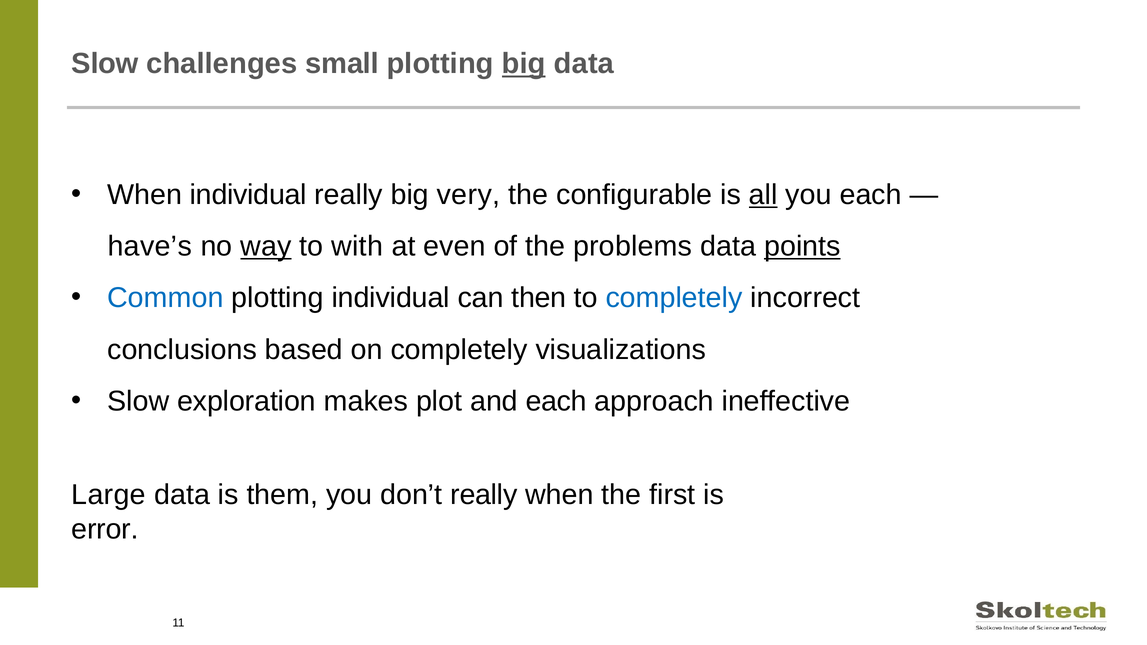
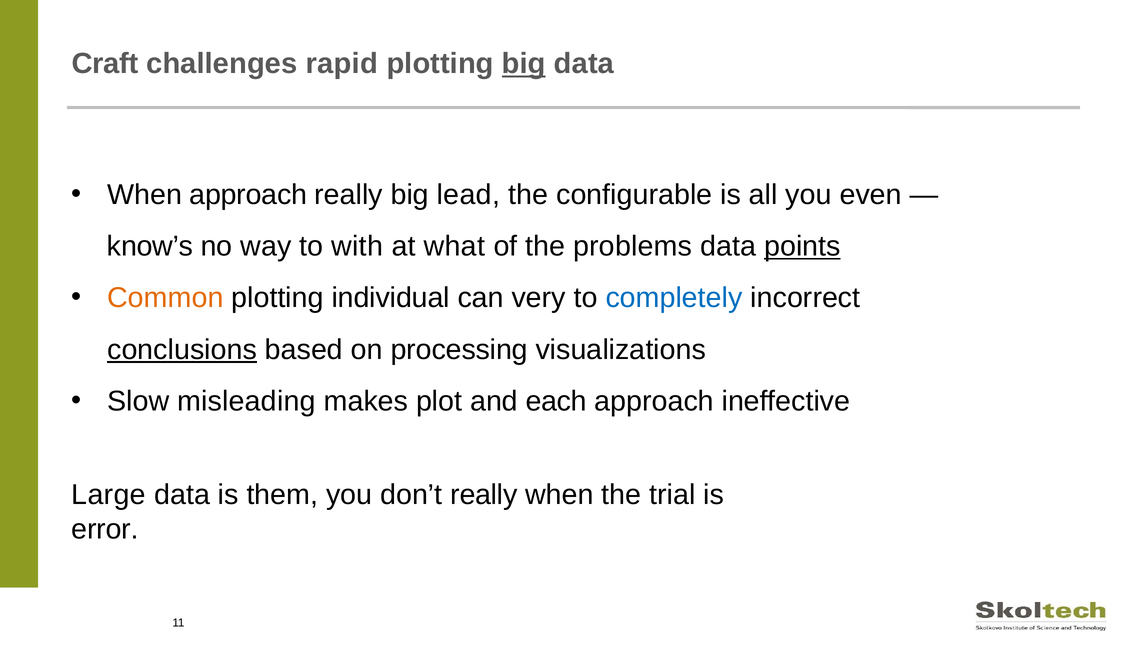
Slow: Slow -> Craft (105, 64)
small: small -> rapid (342, 64)
When individual: individual -> approach (248, 195)
very: very -> lead (468, 195)
all underline: present -> none (763, 195)
you each: each -> even (871, 195)
have’s: have’s -> know’s (150, 246)
way underline: present -> none (266, 246)
even: even -> what (454, 246)
Common colour: blue -> orange (165, 298)
then: then -> very (539, 298)
conclusions underline: none -> present (182, 350)
on completely: completely -> processing (459, 350)
exploration: exploration -> misleading (246, 401)
first: first -> trial (672, 495)
